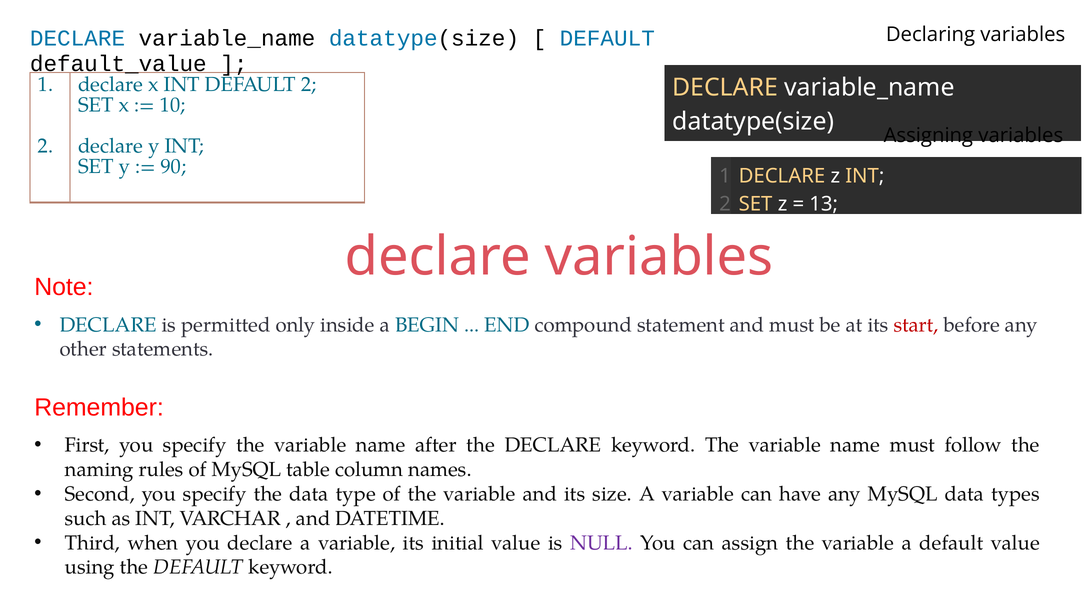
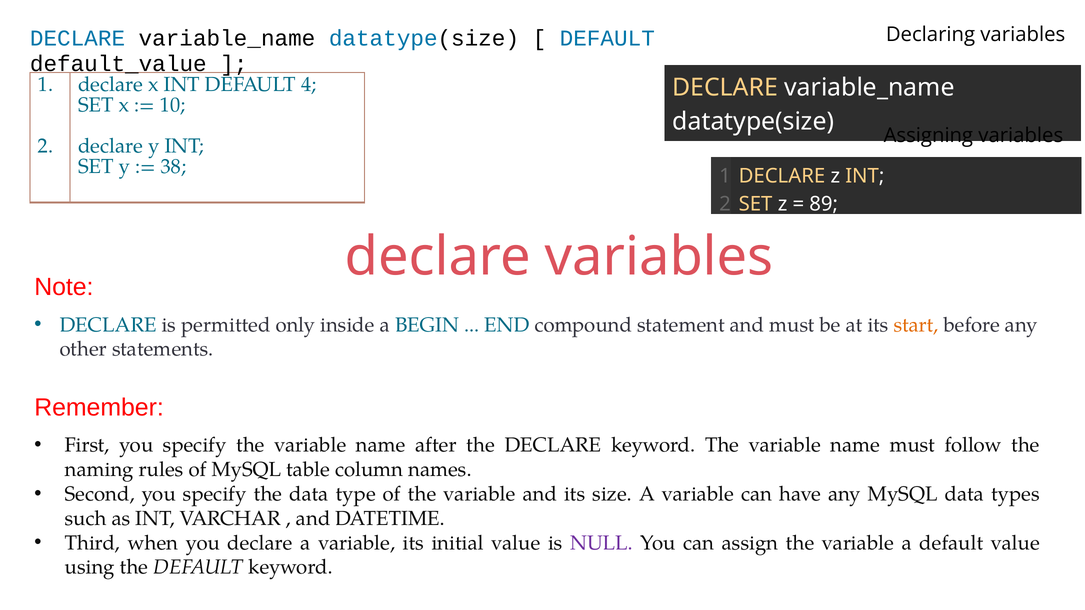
DEFAULT 2: 2 -> 4 (309, 85)
90: 90 -> 38 (173, 166)
13: 13 -> 89 (824, 204)
start colour: red -> orange (916, 325)
